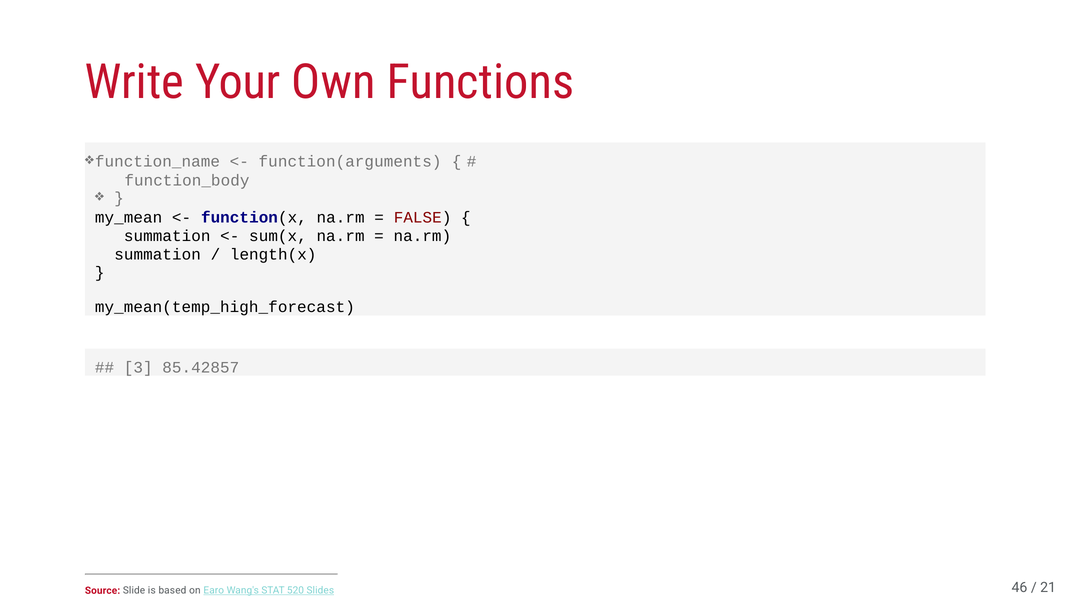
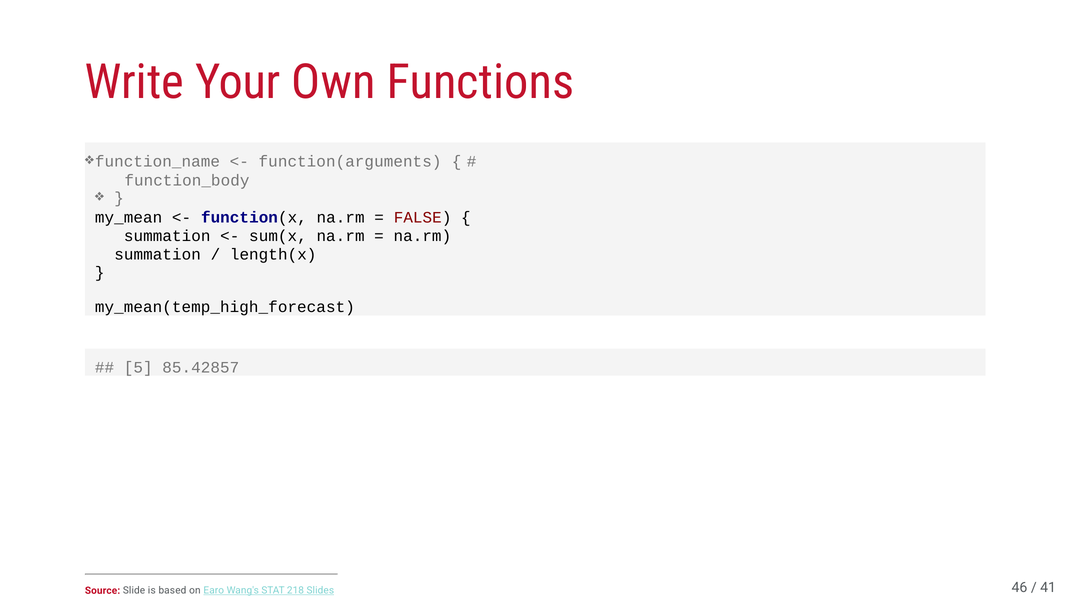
3: 3 -> 5 (138, 367)
520: 520 -> 218 (295, 590)
21: 21 -> 41 (1048, 587)
